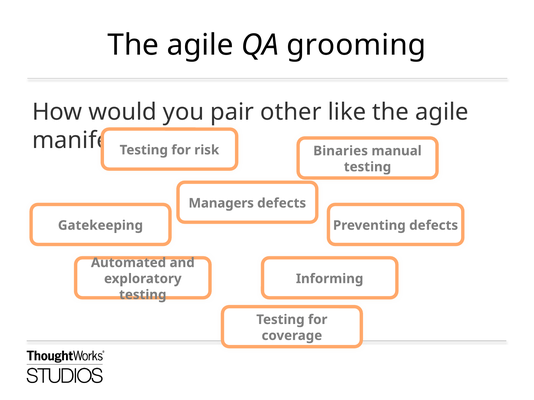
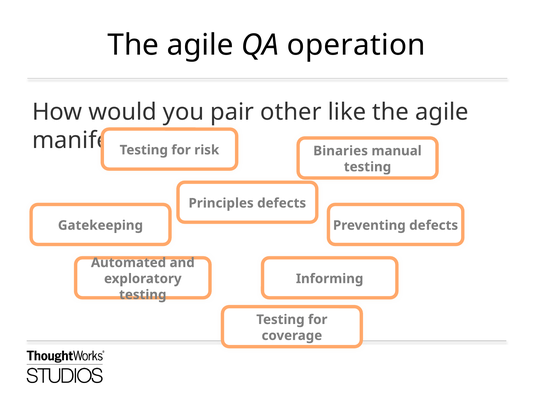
grooming: grooming -> operation (356, 45)
Managers: Managers -> Principles (221, 203)
